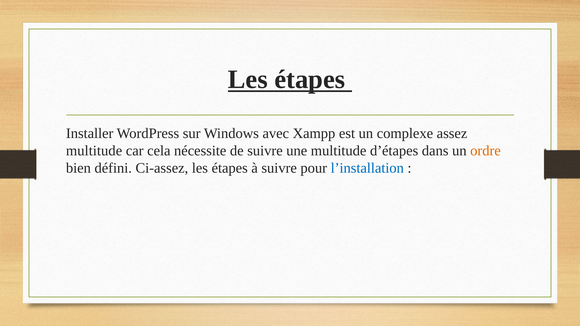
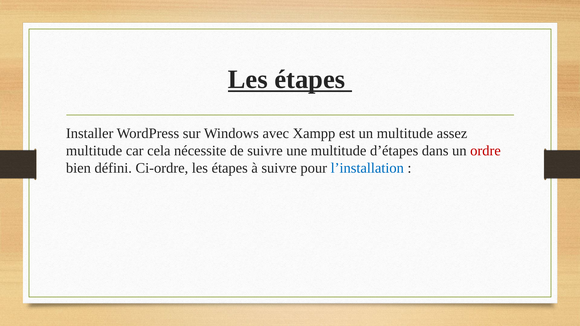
un complexe: complexe -> multitude (405, 134)
ordre colour: orange -> red (486, 151)
Ci-assez: Ci-assez -> Ci-ordre (162, 168)
